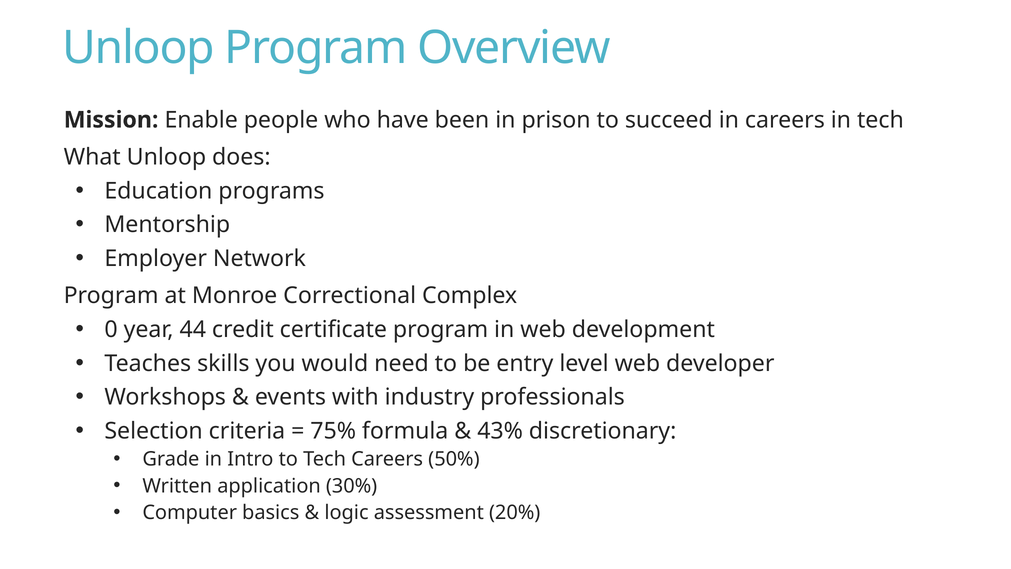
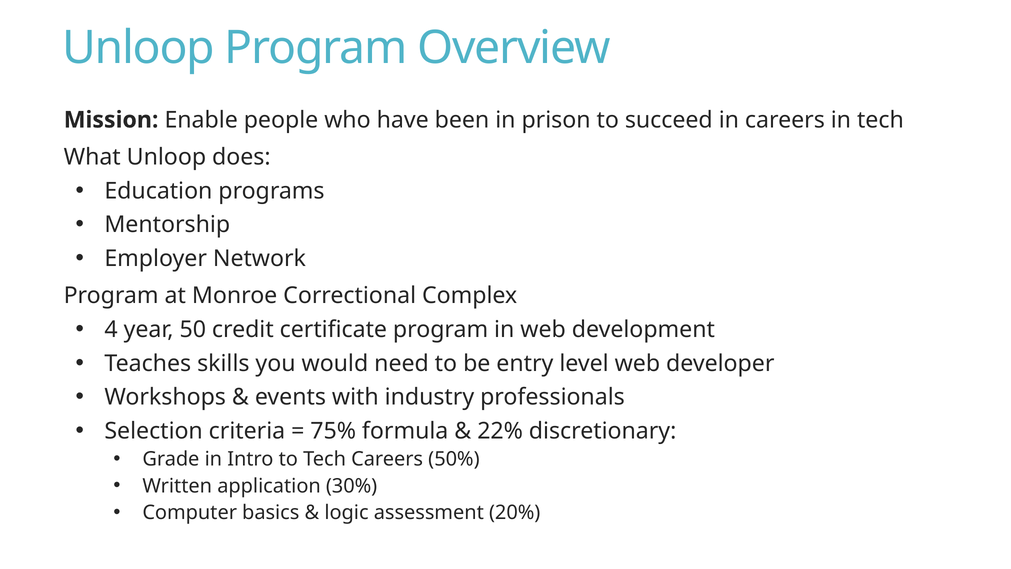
0: 0 -> 4 (111, 329)
44: 44 -> 50 (193, 329)
43%: 43% -> 22% (500, 431)
